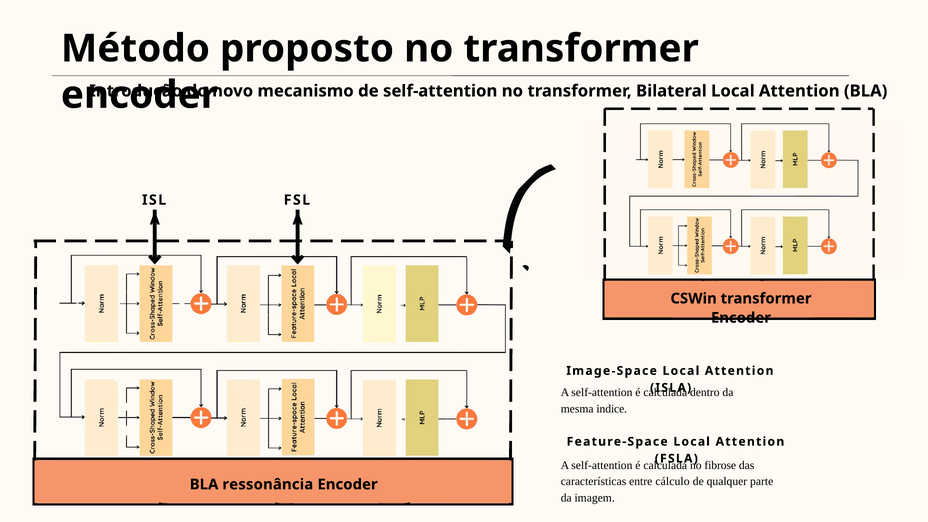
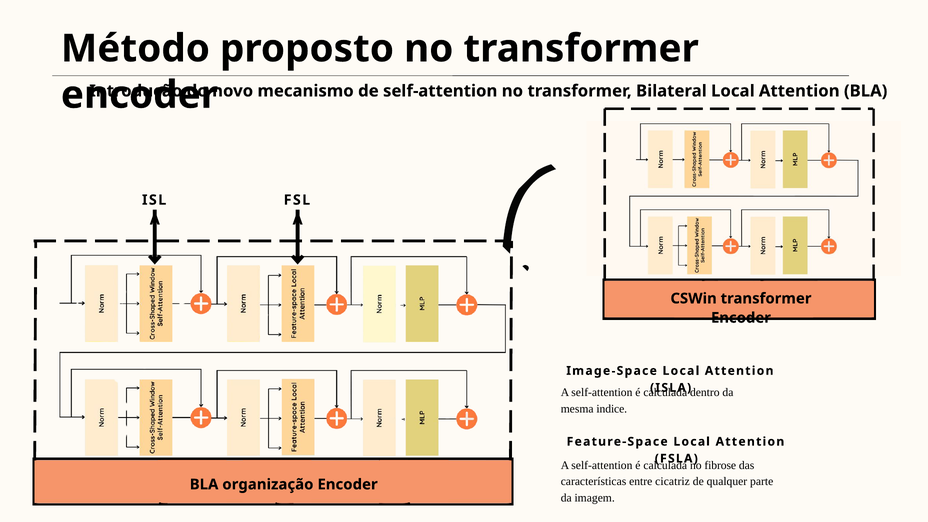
cálculo: cálculo -> cicatriz (673, 482)
ressonância: ressonância -> organização (268, 484)
